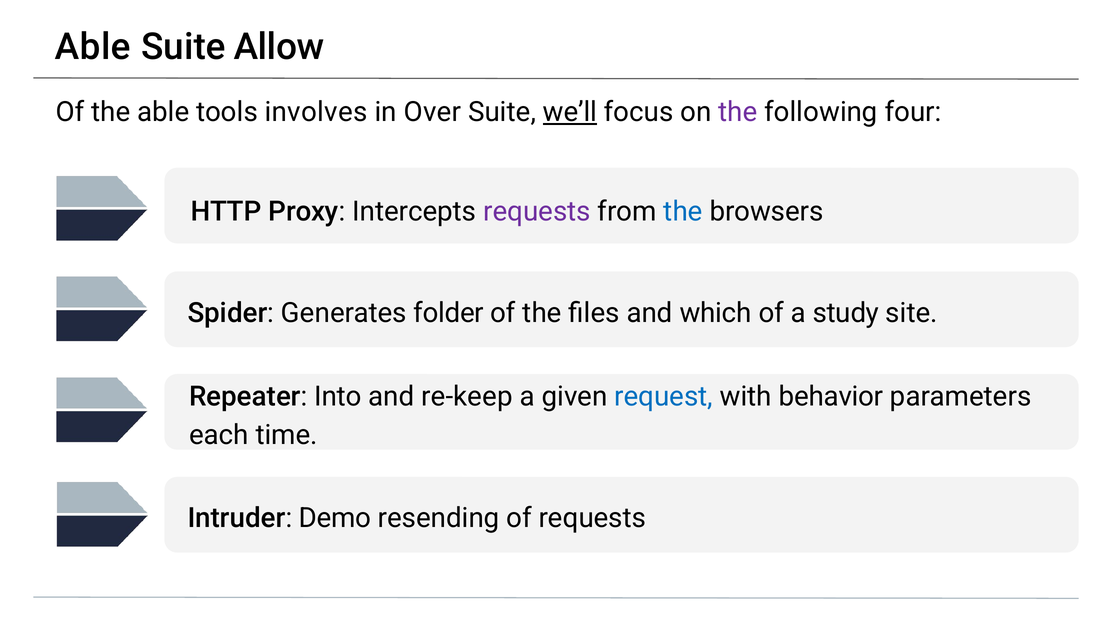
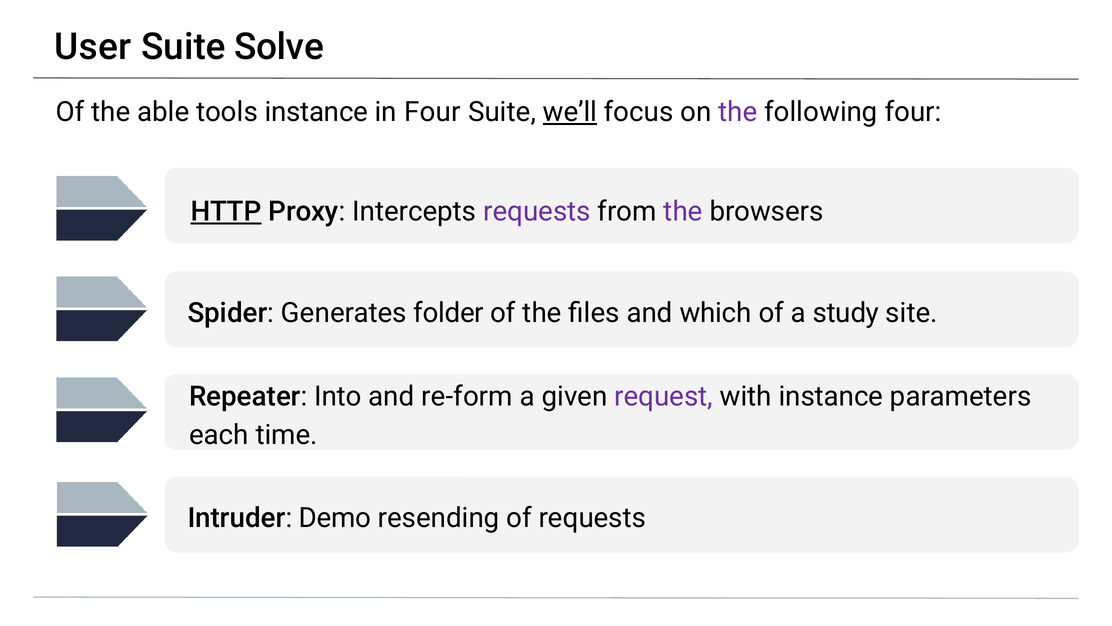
Able: Able -> User (93, 47)
Allow: Allow -> Solve (279, 47)
tools involves: involves -> instance (316, 112)
in Over: Over -> Four (432, 112)
HTTP underline: none -> present (226, 211)
the colour: blue -> purple (683, 211)
re-keep: re-keep -> re-form (467, 396)
request colour: blue -> purple (664, 396)
with behavior: behavior -> instance (831, 396)
